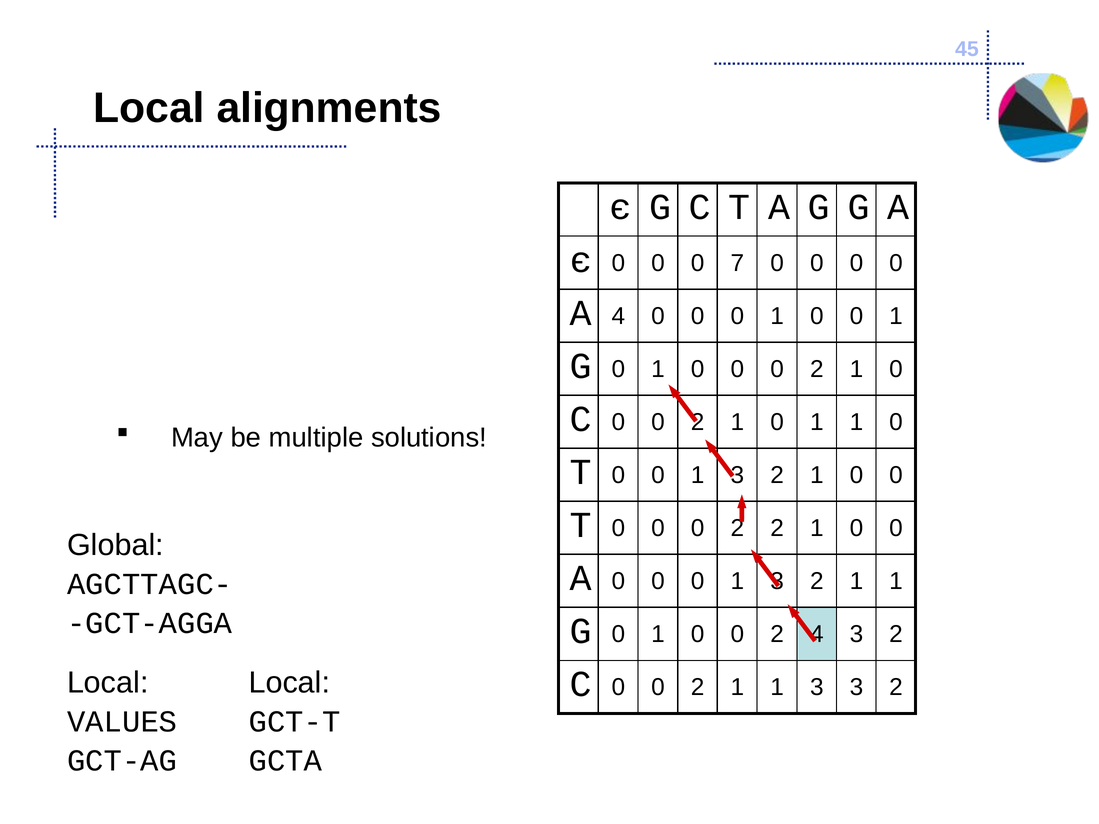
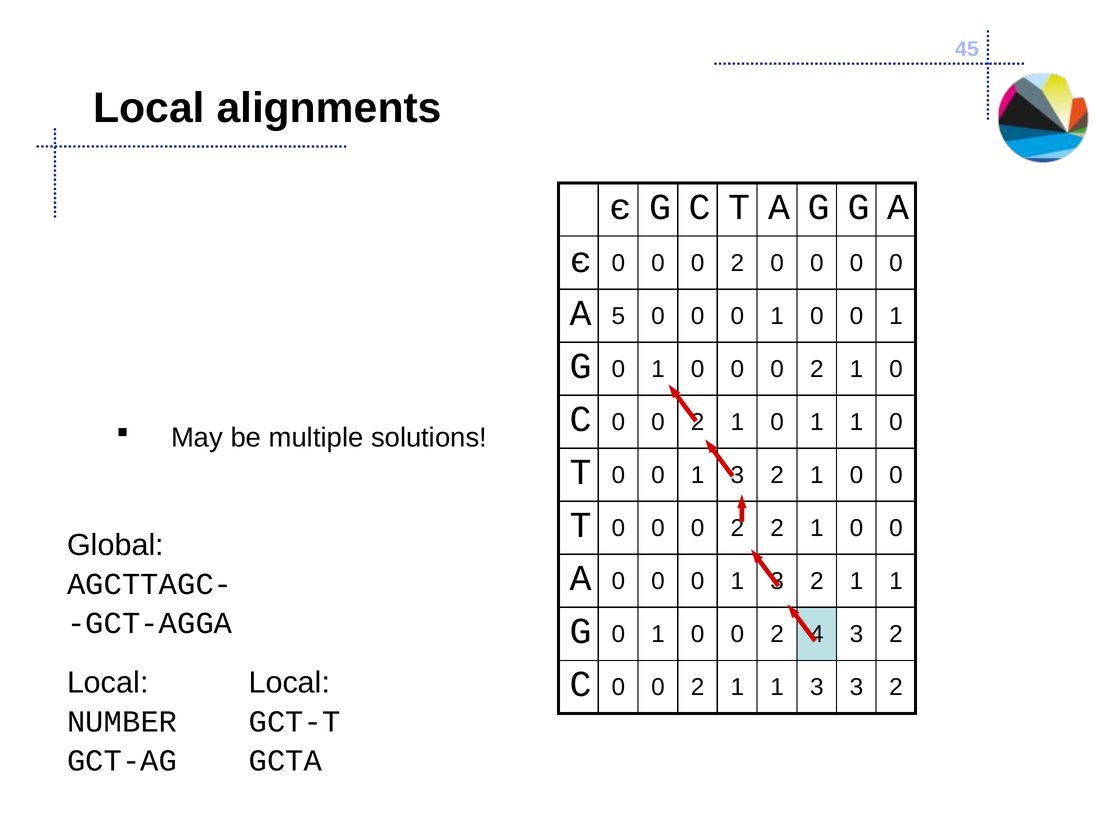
7: 7 -> 2 (737, 263)
A 4: 4 -> 5 (618, 316)
VALUES: VALUES -> NUMBER (122, 722)
